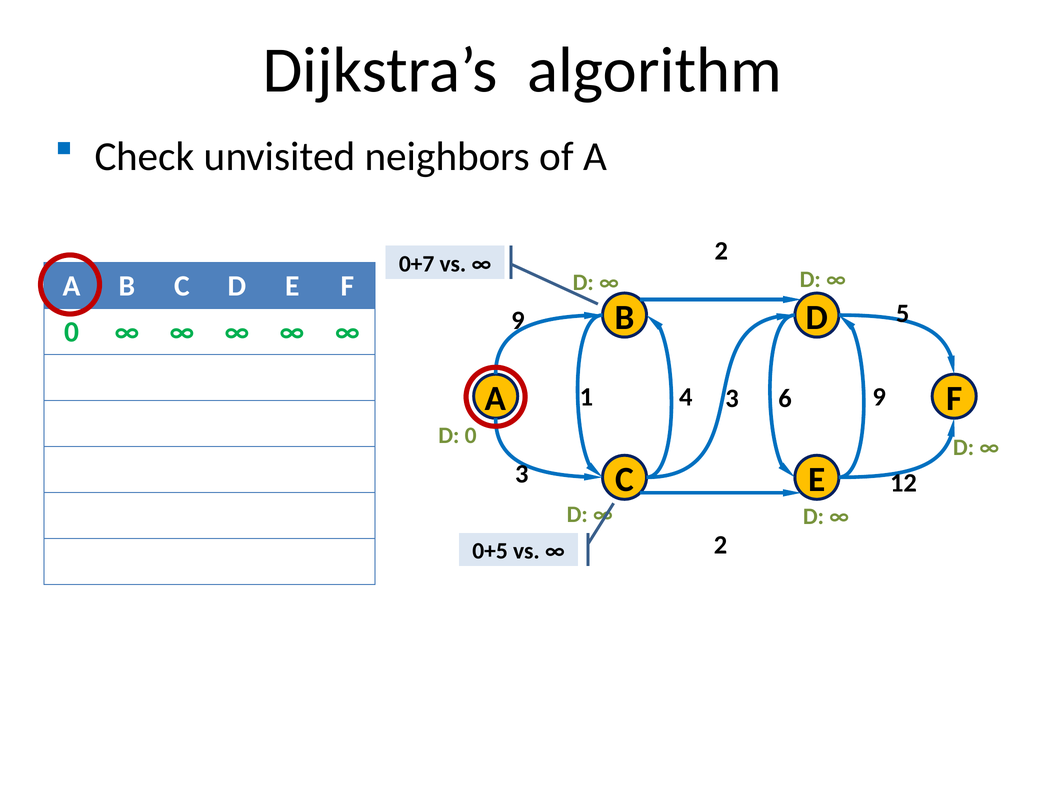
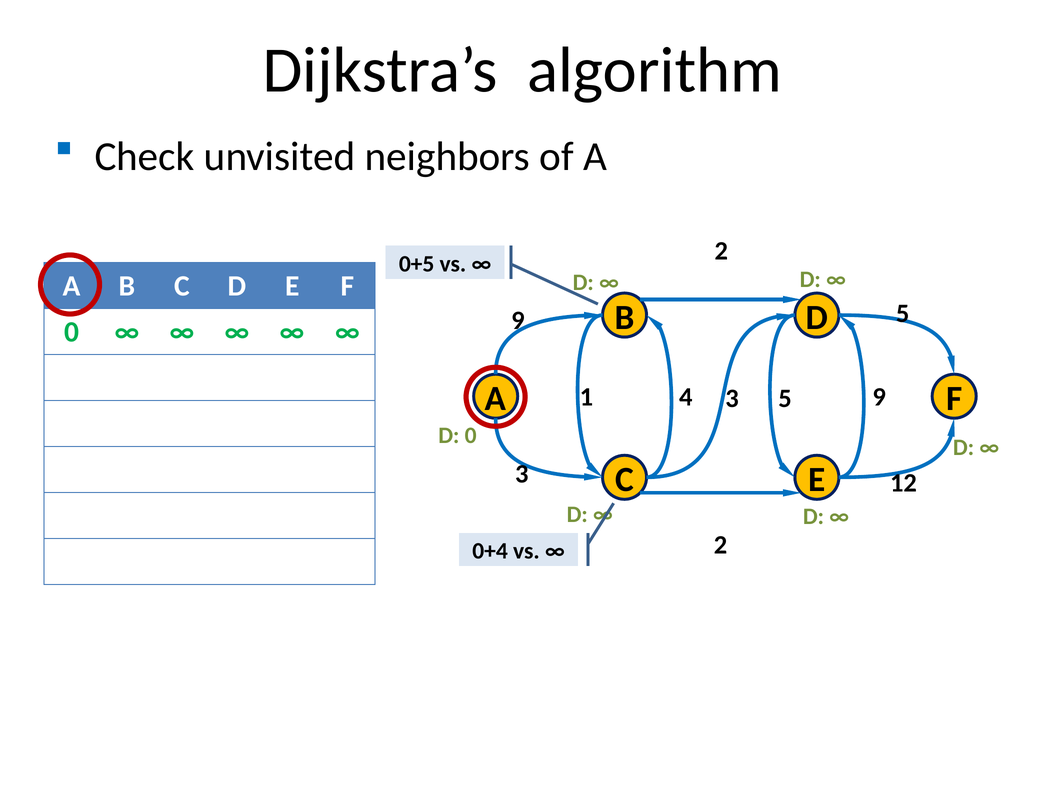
0+7: 0+7 -> 0+5 (417, 264)
4 6: 6 -> 5 (785, 398)
0+5: 0+5 -> 0+4 (490, 551)
